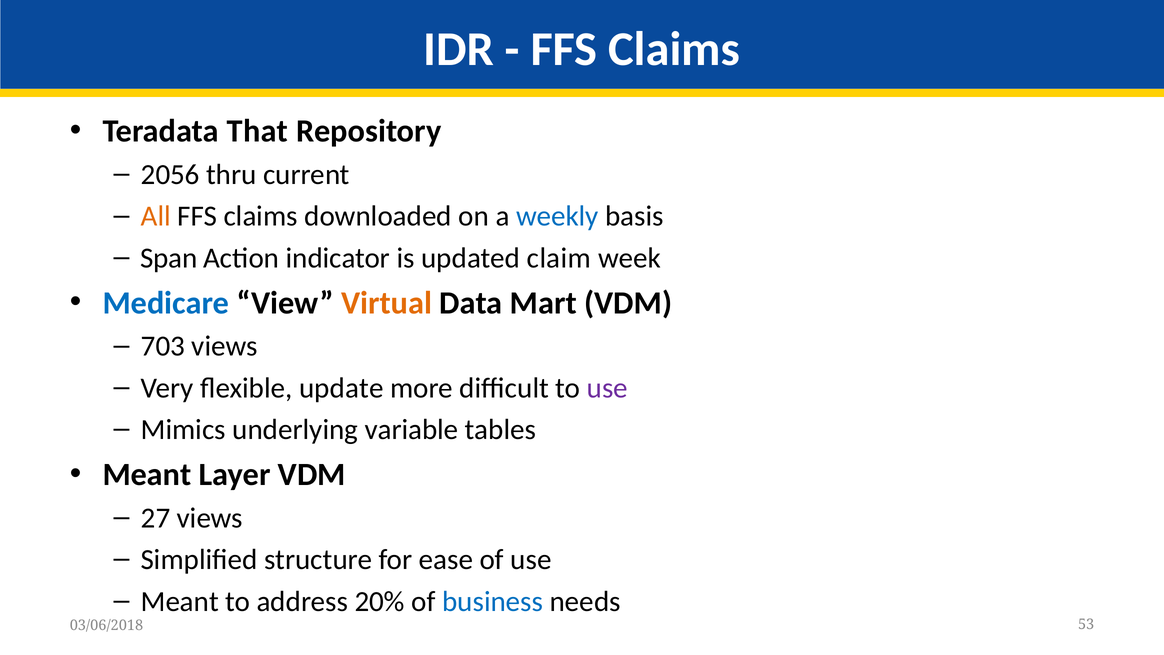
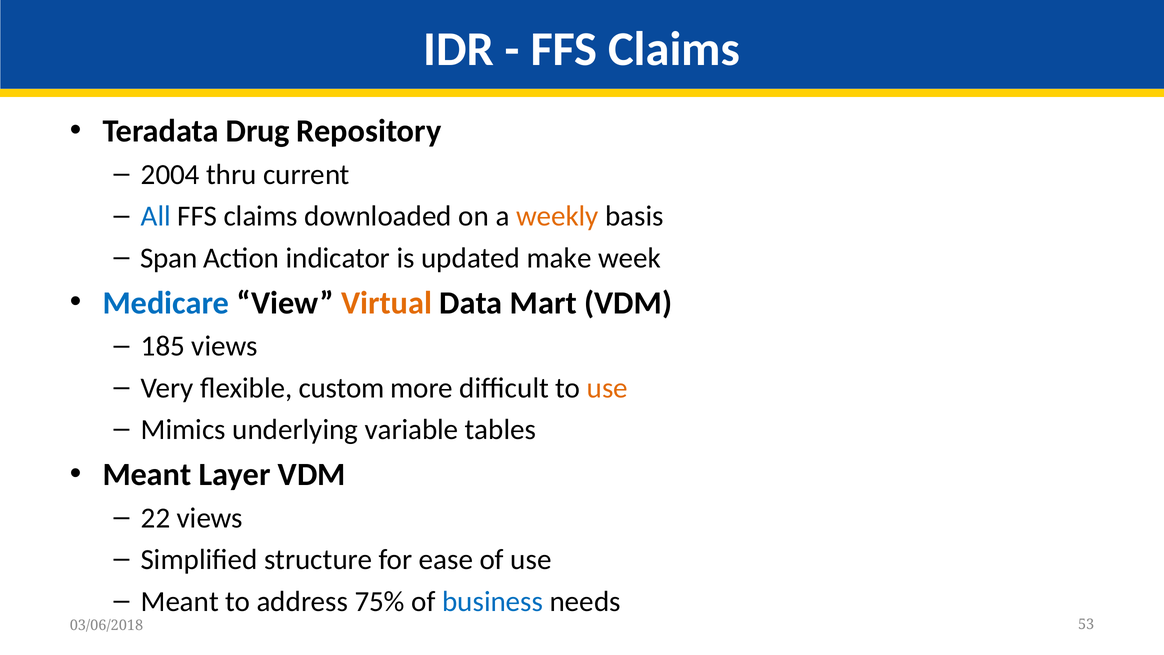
That: That -> Drug (258, 131)
2056: 2056 -> 2004 (170, 174)
All colour: orange -> blue (156, 216)
weekly colour: blue -> orange (557, 216)
claim: claim -> make (559, 258)
703: 703 -> 185 (163, 346)
update: update -> custom (342, 388)
use colour: purple -> orange (607, 388)
27: 27 -> 22 (156, 518)
20%: 20% -> 75% (380, 601)
